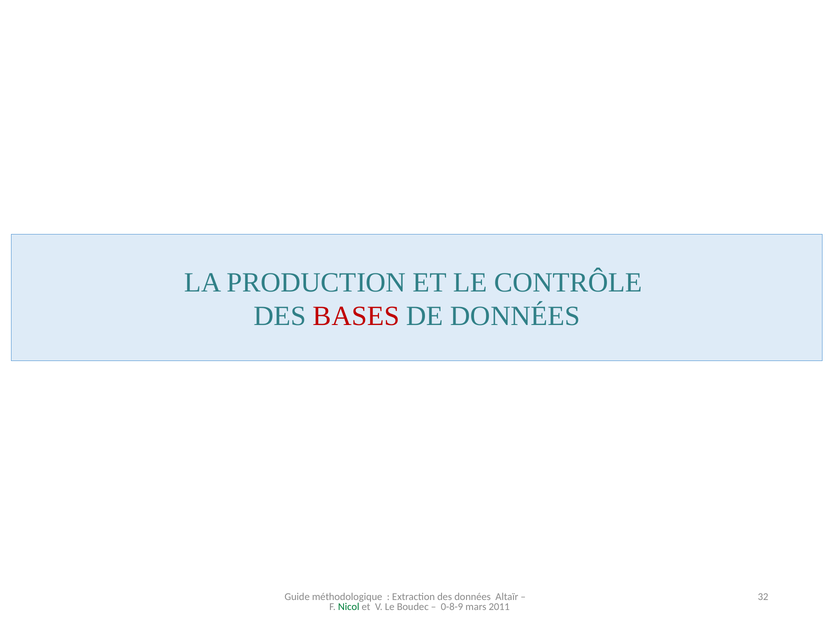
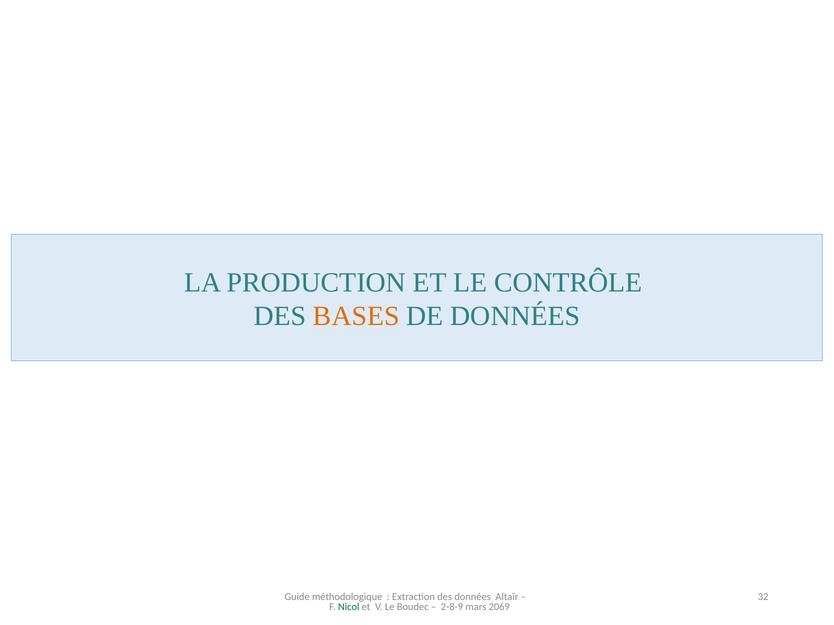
BASES colour: red -> orange (356, 316)
0-8-9: 0-8-9 -> 2-8-9 (452, 608)
2011: 2011 -> 2069 (499, 608)
